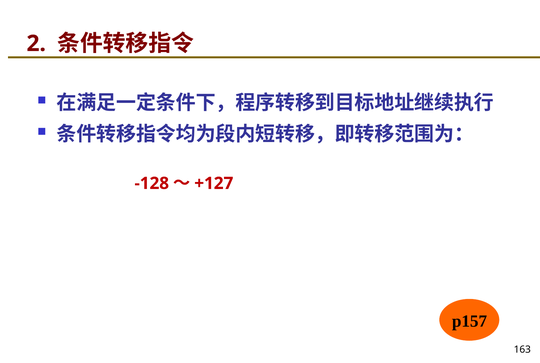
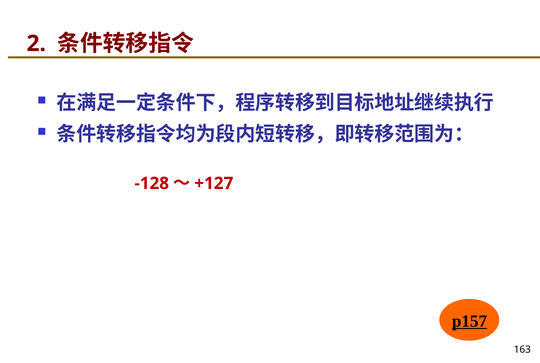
p157 underline: none -> present (470, 321)
